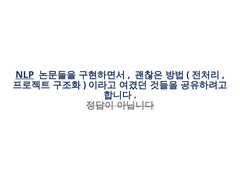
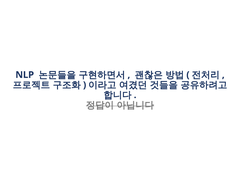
NLP underline: present -> none (25, 75)
